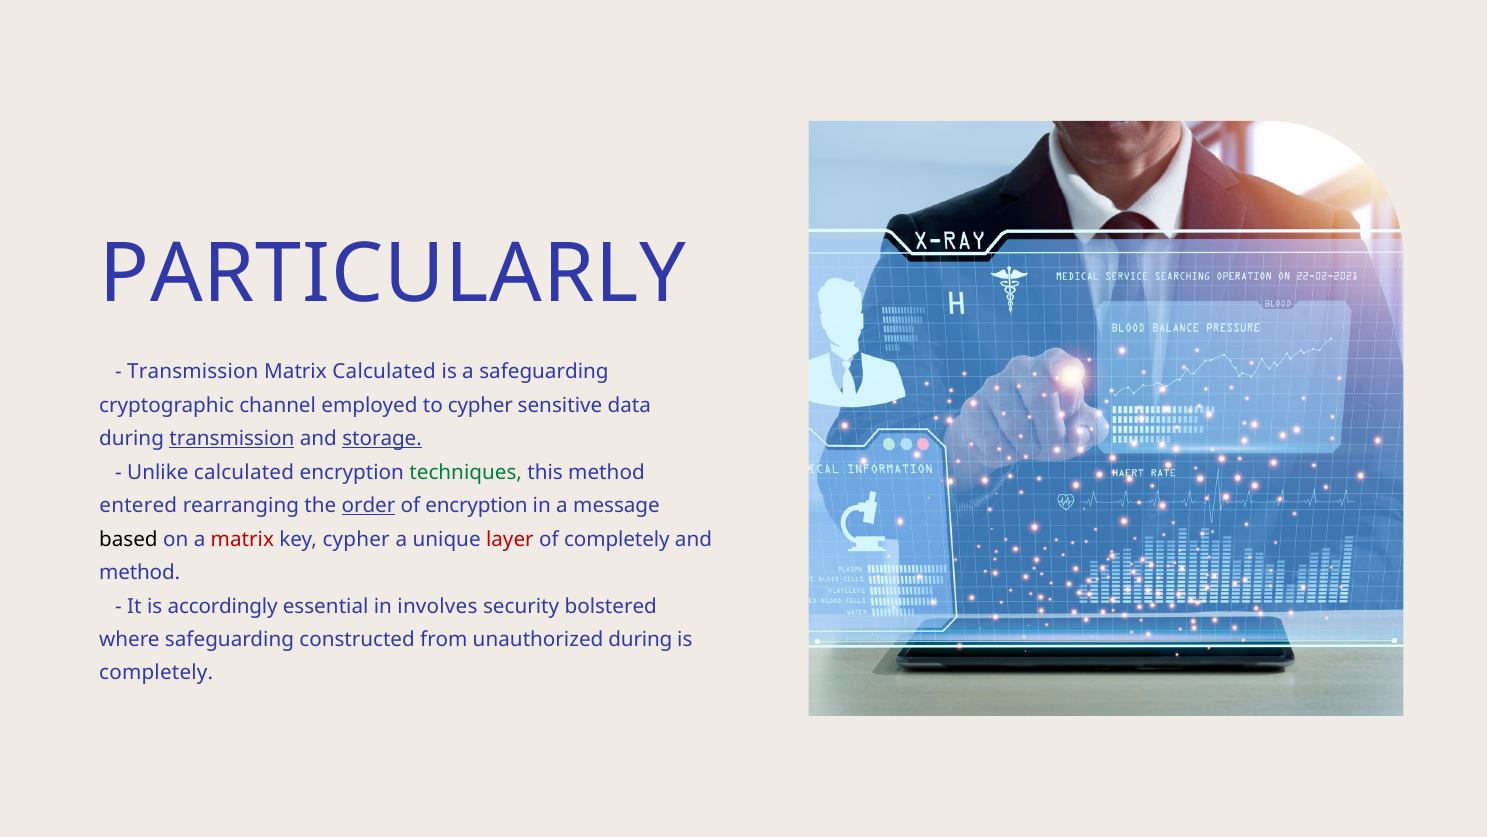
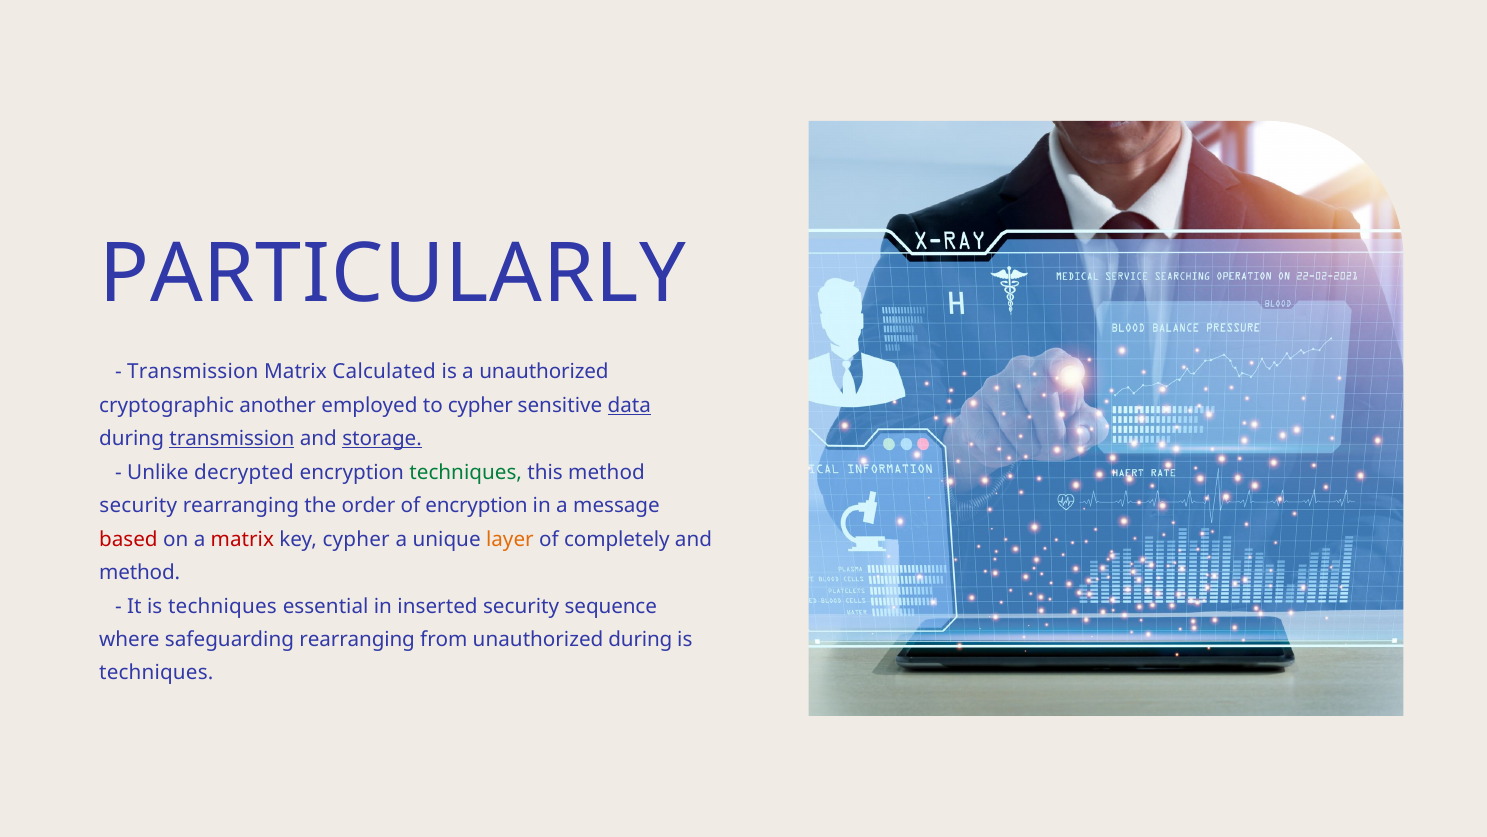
a safeguarding: safeguarding -> unauthorized (544, 372)
channel: channel -> another (278, 405)
data underline: none -> present (629, 405)
Unlike calculated: calculated -> decrypted (244, 472)
entered: entered -> security (138, 505)
order underline: present -> none (369, 505)
based colour: black -> red (128, 539)
layer colour: red -> orange (510, 539)
It is accordingly: accordingly -> techniques (222, 606)
involves: involves -> inserted (438, 606)
bolstered: bolstered -> sequence (611, 606)
safeguarding constructed: constructed -> rearranging (357, 639)
completely: completely -> techniques (156, 673)
